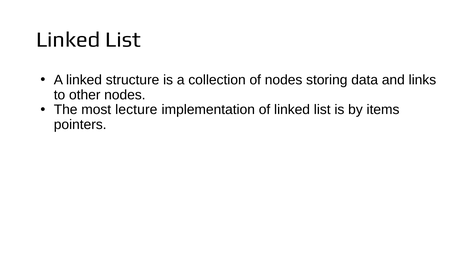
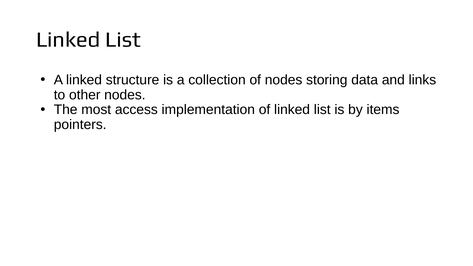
lecture: lecture -> access (136, 110)
